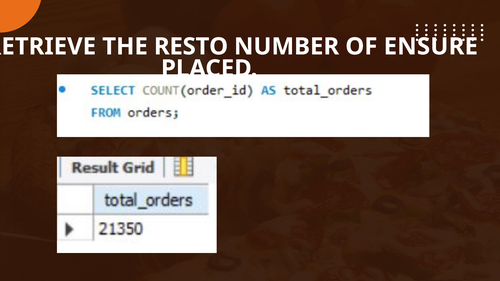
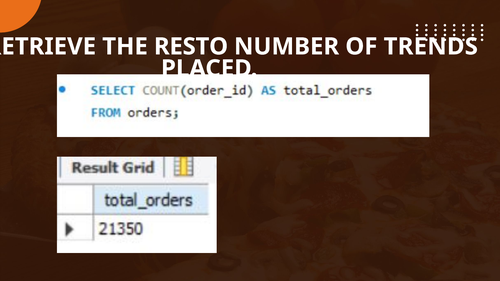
ENSURE: ENSURE -> TRENDS (431, 47)
